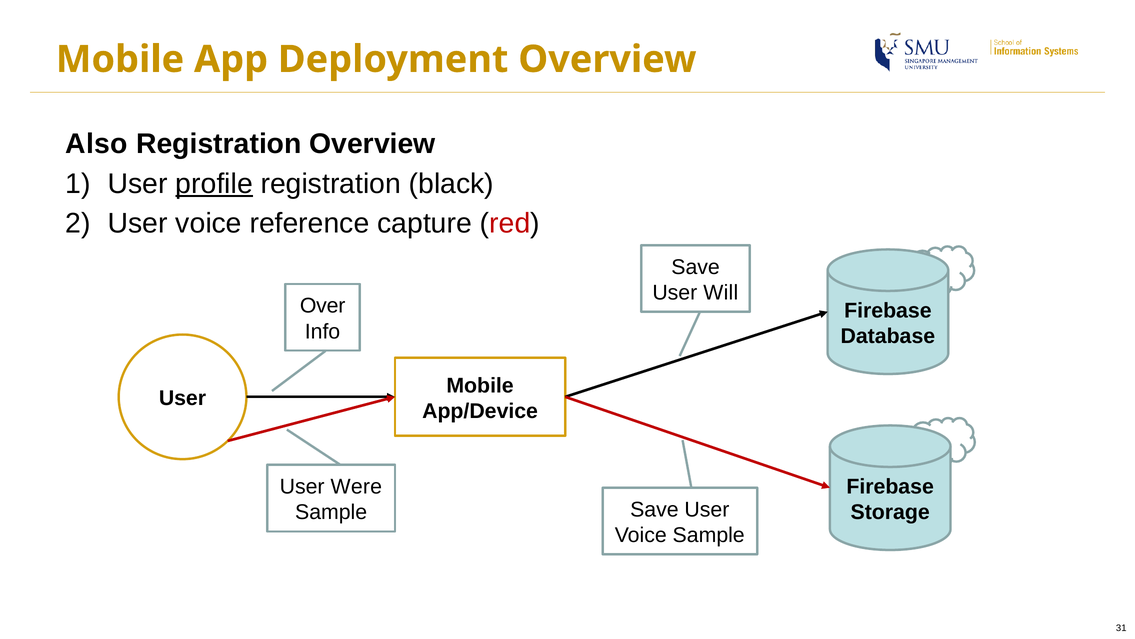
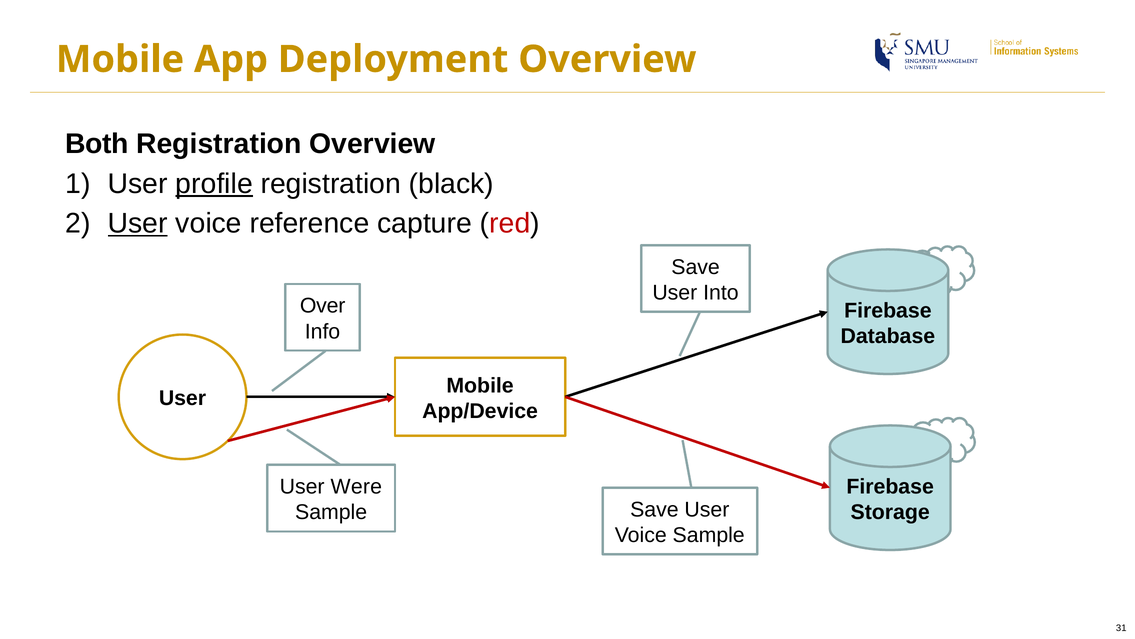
Also: Also -> Both (97, 144)
User underline: none -> present (138, 223)
Will: Will -> Into (721, 292)
